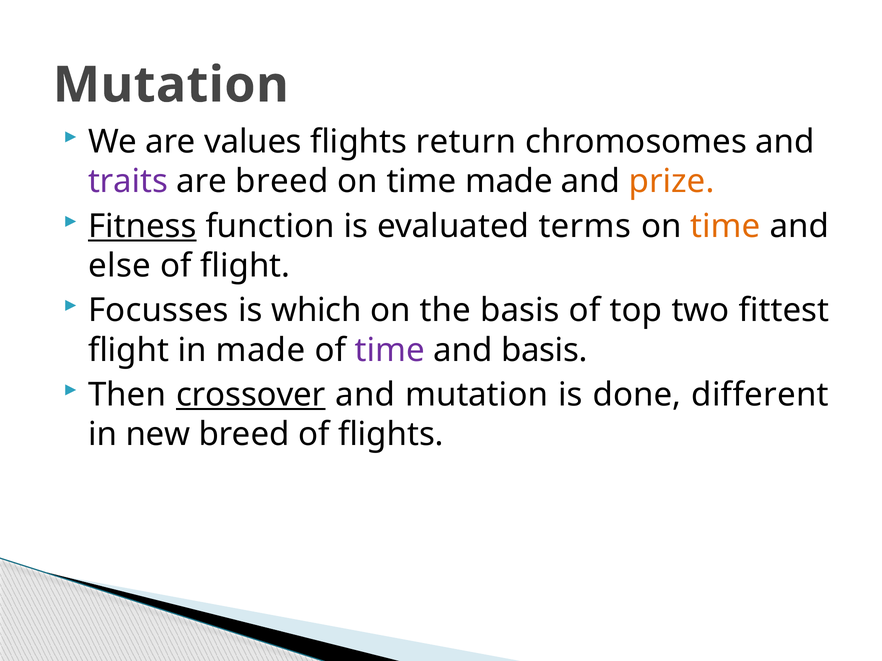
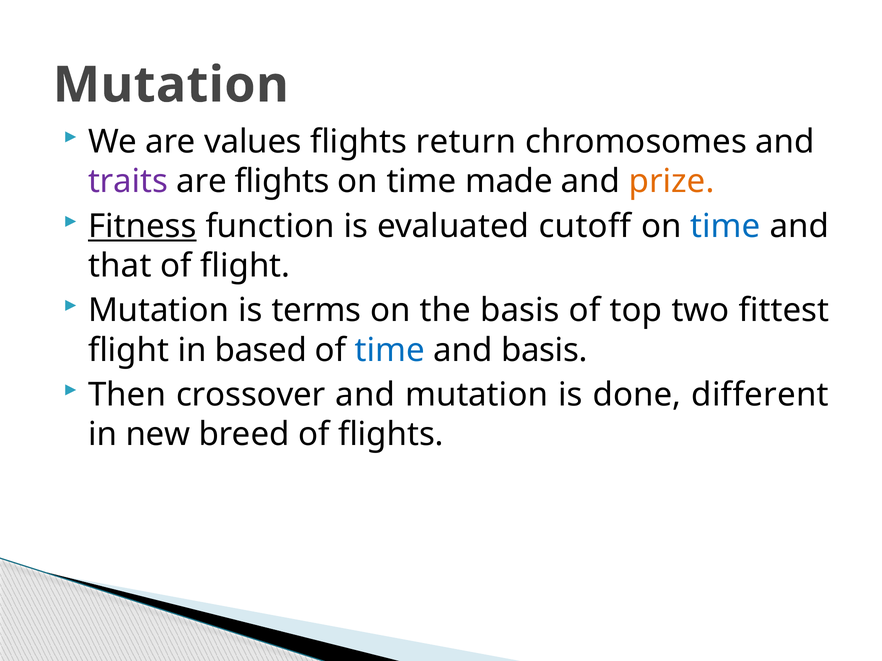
are breed: breed -> flights (282, 182)
terms: terms -> cutoff (585, 226)
time colour: orange -> blue (726, 226)
else: else -> that (120, 266)
Focusses: Focusses -> Mutation (159, 311)
which: which -> terms (316, 311)
in made: made -> based (261, 350)
time colour: purple -> blue (390, 350)
crossover underline: present -> none (251, 395)
